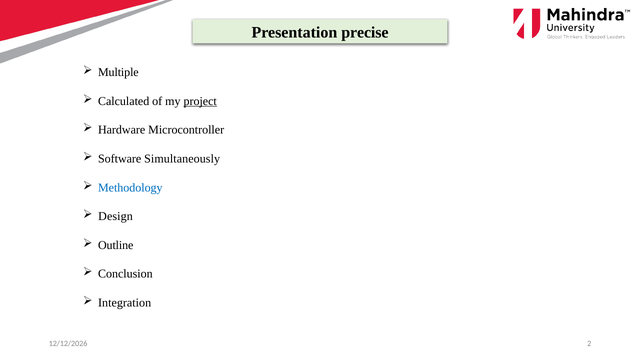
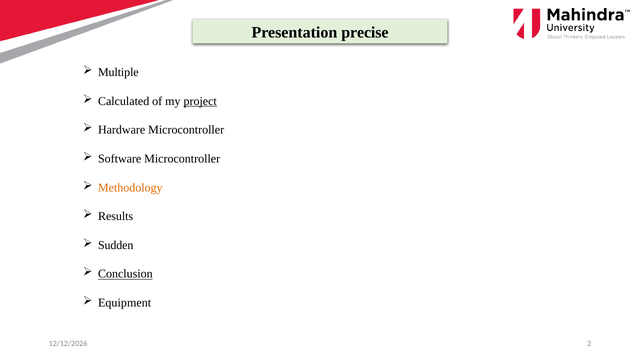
Software Simultaneously: Simultaneously -> Microcontroller (182, 159)
Methodology colour: blue -> orange (130, 188)
Design: Design -> Results (116, 216)
Outline: Outline -> Sudden (116, 245)
Conclusion underline: none -> present (125, 274)
Integration: Integration -> Equipment (125, 303)
